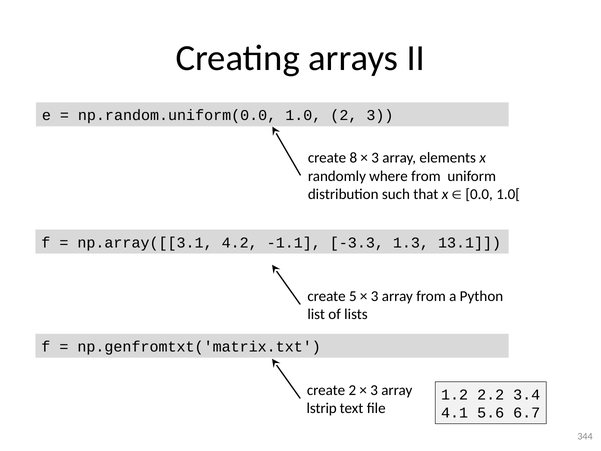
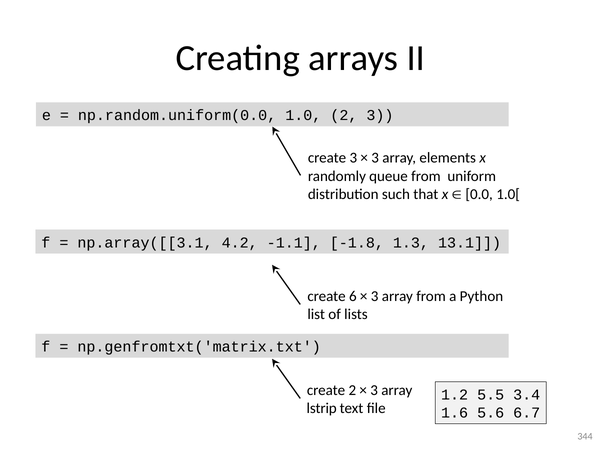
create 8: 8 -> 3 (353, 158)
where: where -> queue (389, 176)
-3.3: -3.3 -> -1.8 (357, 242)
5: 5 -> 6 (353, 296)
2.2: 2.2 -> 5.5 (491, 395)
4.1: 4.1 -> 1.6 (455, 413)
